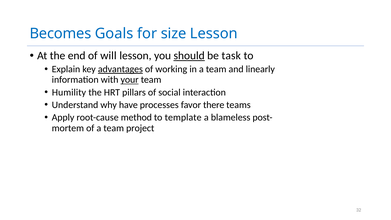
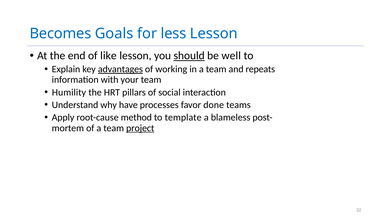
size: size -> less (174, 34)
will: will -> like (108, 56)
task: task -> well (231, 56)
linearly: linearly -> repeats (260, 69)
your underline: present -> none (130, 80)
there: there -> done (214, 105)
project underline: none -> present (140, 128)
